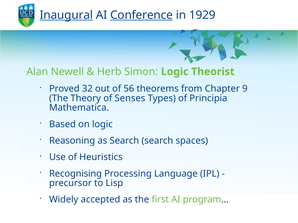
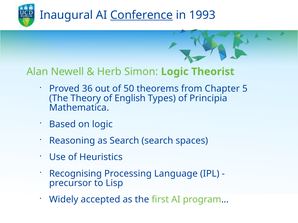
Inaugural underline: present -> none (66, 15)
1929: 1929 -> 1993 (202, 15)
32: 32 -> 36 (87, 89)
56: 56 -> 50 (129, 89)
9: 9 -> 5 (245, 89)
Senses: Senses -> English (130, 98)
